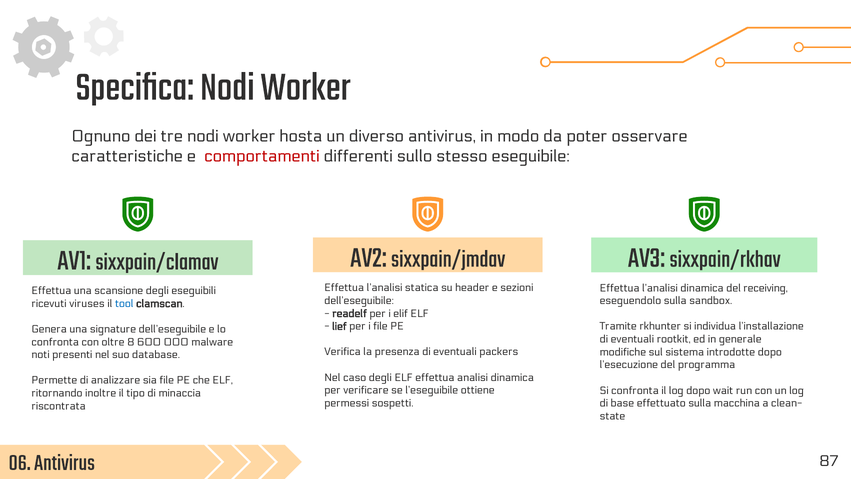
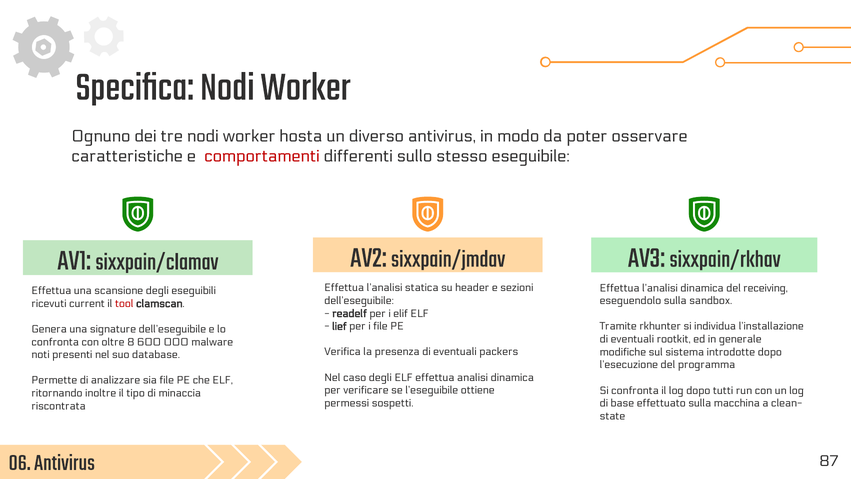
viruses: viruses -> current (87, 303)
tool colour: blue -> red (124, 303)
wait: wait -> tutti (723, 390)
